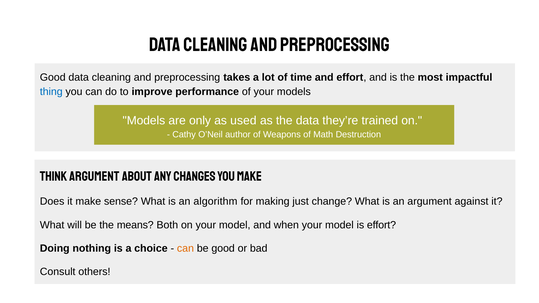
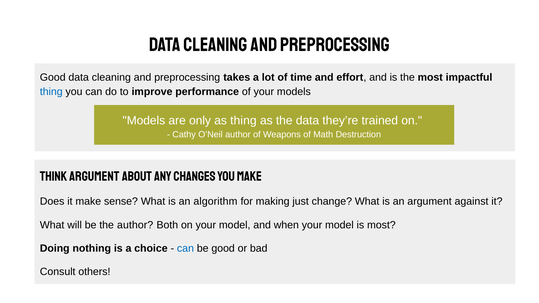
as used: used -> thing (243, 121)
the means: means -> author (135, 225)
is effort: effort -> most (381, 225)
can colour: orange -> blue (185, 248)
